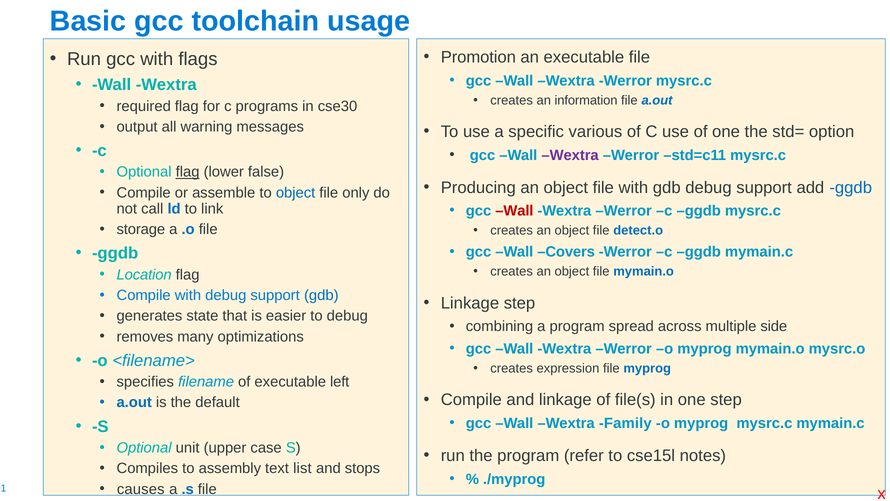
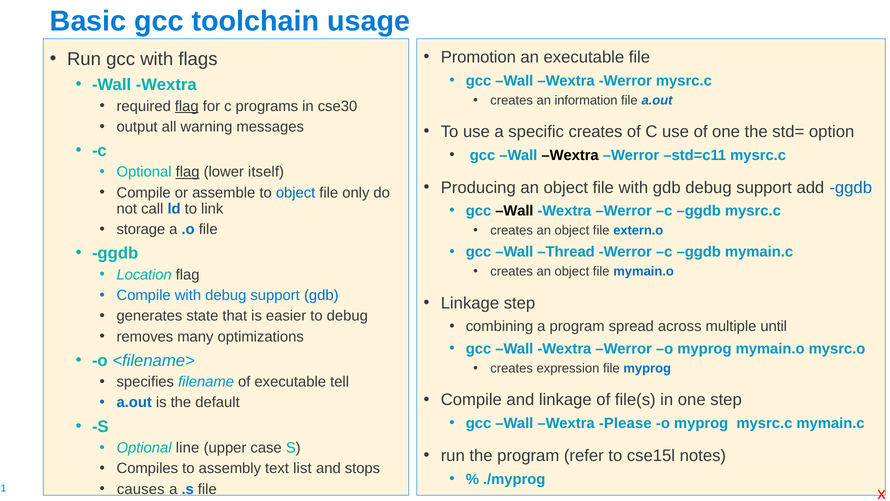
flag underline: none -> present (187, 106)
specific various: various -> creates (595, 132)
Wextra colour: purple -> black (570, 155)
false: false -> itself (266, 172)
Wall colour: red -> black (514, 211)
detect.o: detect.o -> extern.o (638, 230)
Covers: Covers -> Thread (566, 252)
side: side -> until (774, 326)
left: left -> tell (340, 382)
Family: Family -> Please (625, 423)
unit: unit -> line (188, 448)
